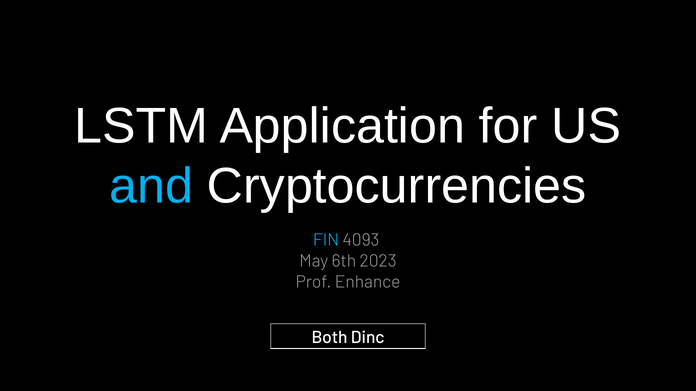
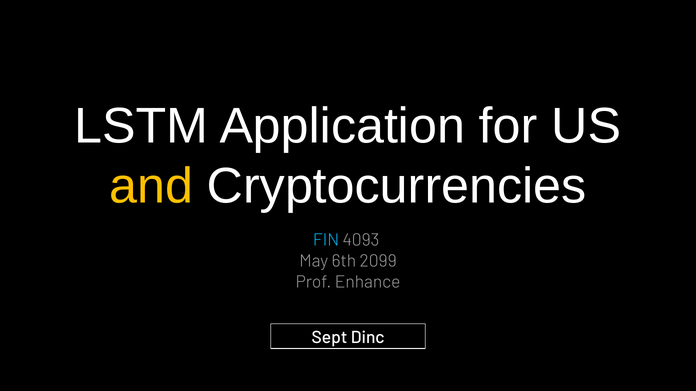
and colour: light blue -> yellow (151, 187)
2023: 2023 -> 2099 (378, 261)
Both: Both -> Sept (329, 338)
